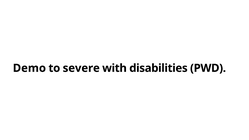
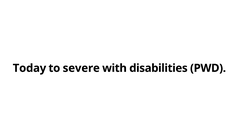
Demo: Demo -> Today (29, 68)
